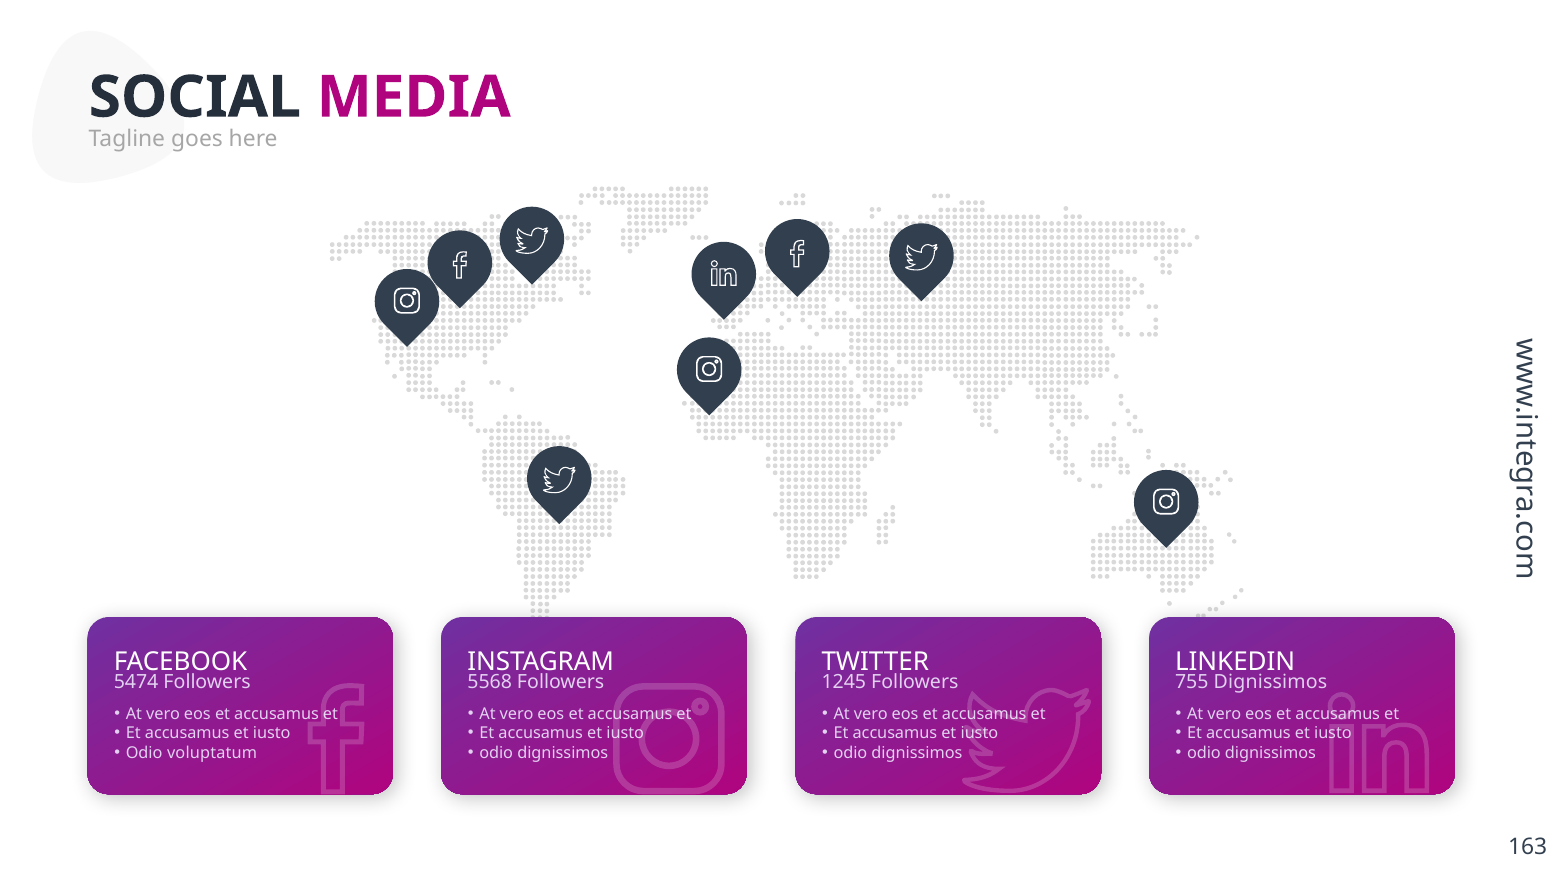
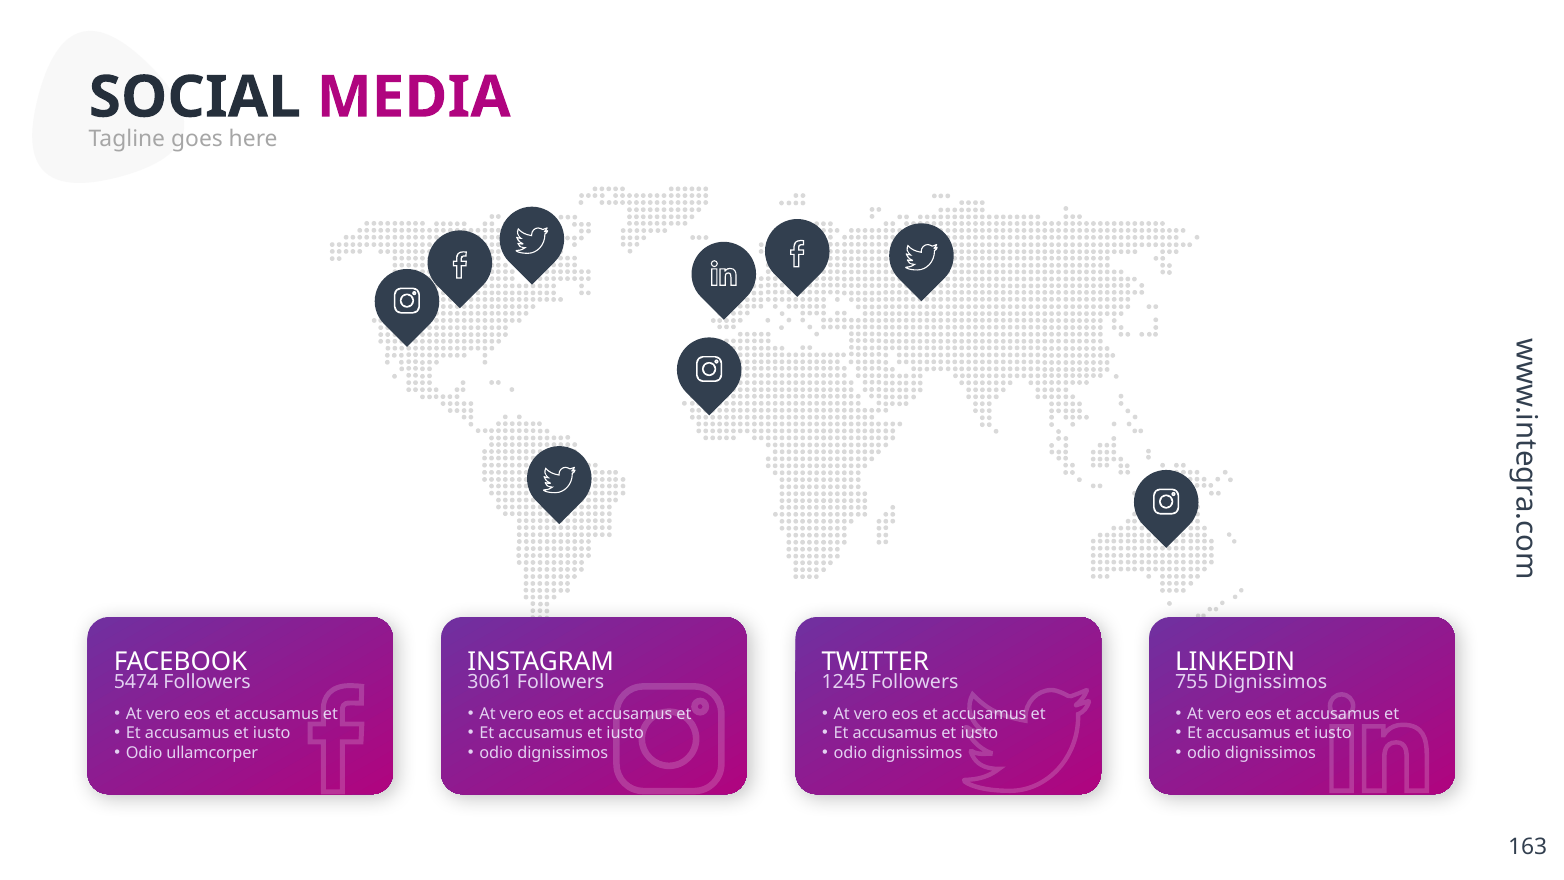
5568: 5568 -> 3061 (490, 682)
voluptatum: voluptatum -> ullamcorper (212, 753)
